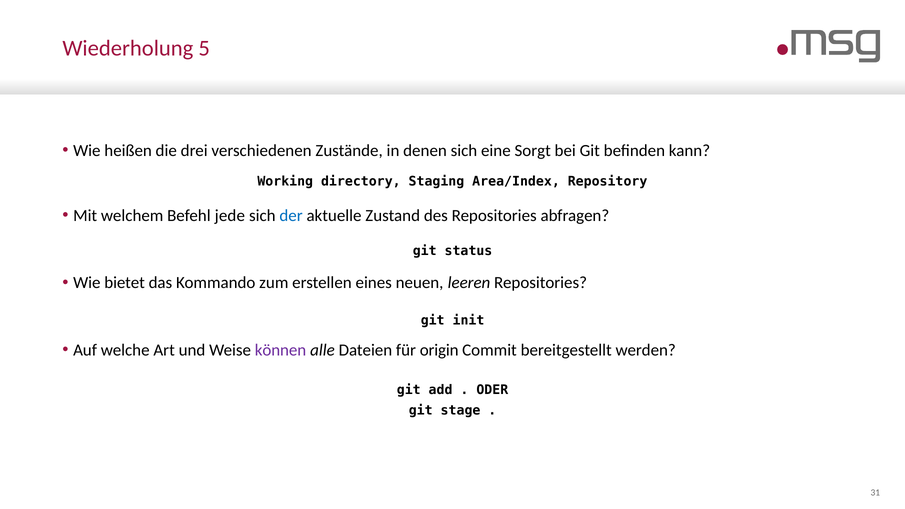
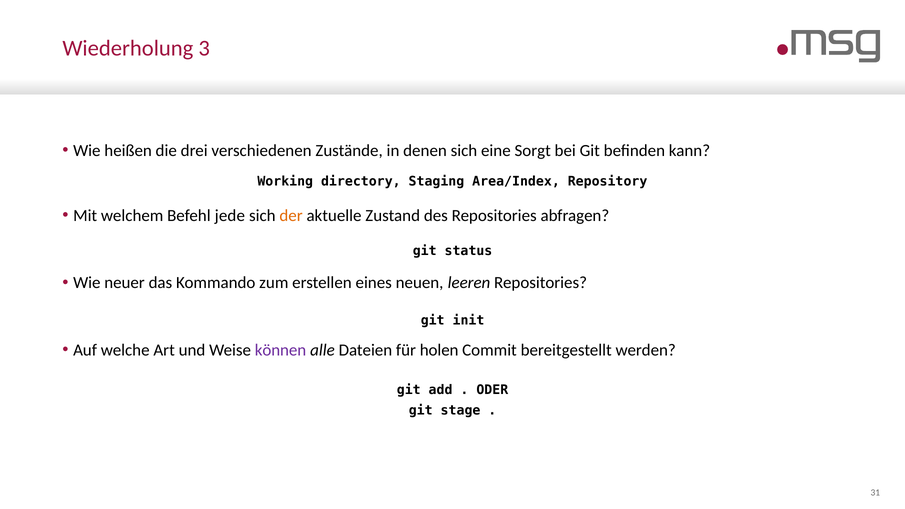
5: 5 -> 3 (204, 48)
der colour: blue -> orange (291, 216)
bietet: bietet -> neuer (125, 283)
origin: origin -> holen (439, 350)
